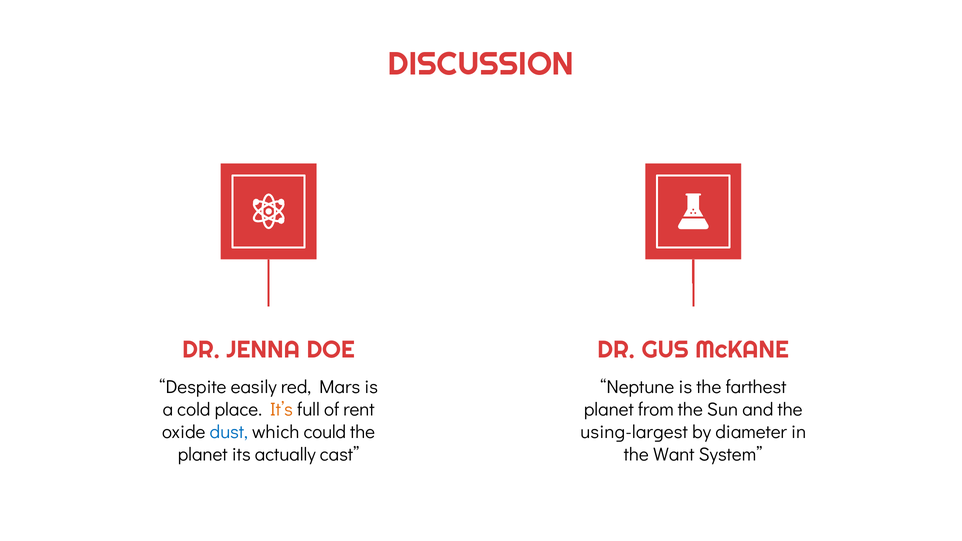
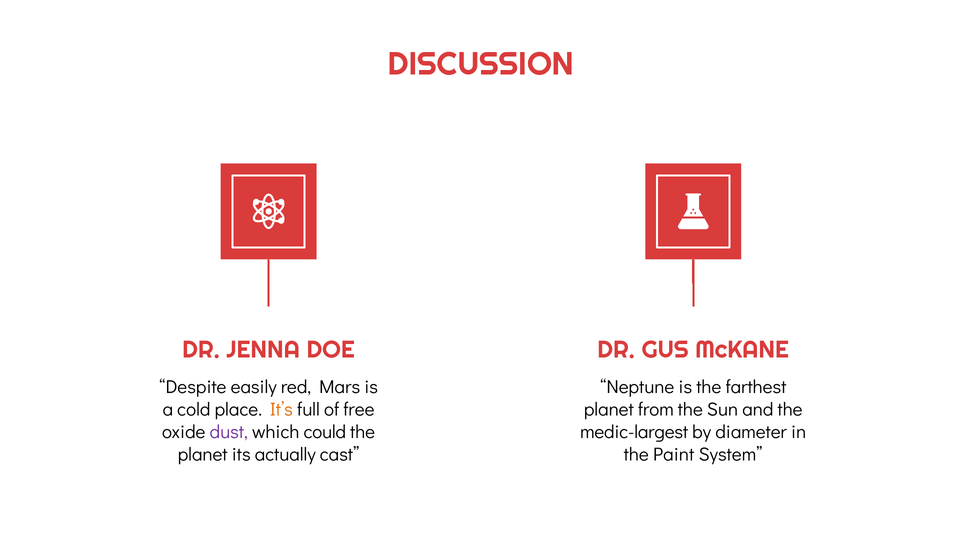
rent: rent -> free (359, 410)
dust colour: blue -> purple (229, 432)
using-largest: using-largest -> medic-largest (634, 432)
Want: Want -> Paint (674, 455)
